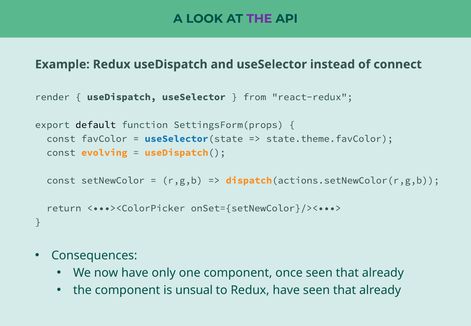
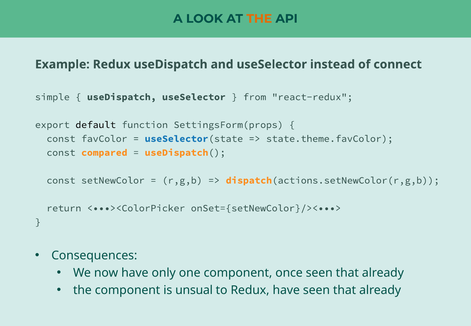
THE colour: purple -> orange (259, 19)
render: render -> simple (52, 97)
evolving: evolving -> compared (104, 153)
